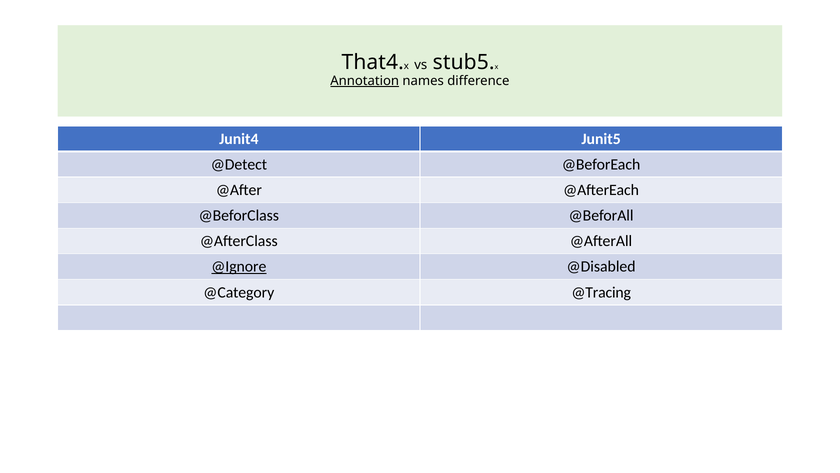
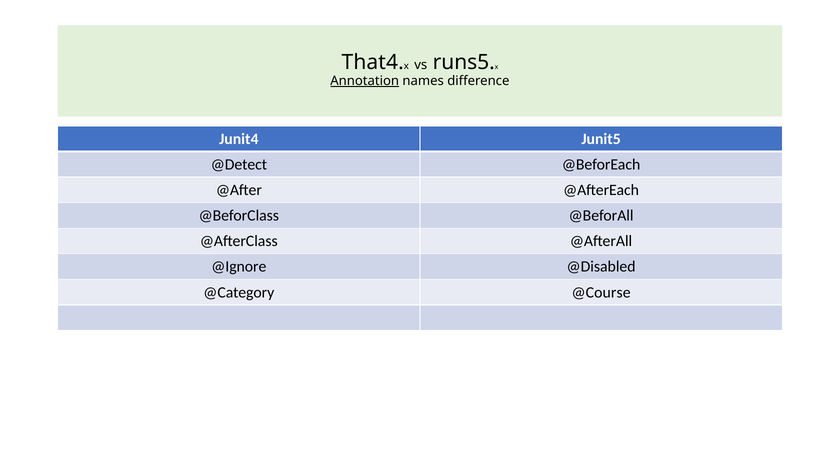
stub5: stub5 -> runs5 (464, 62)
@Ignore underline: present -> none (239, 266)
@Tracing: @Tracing -> @Course (601, 292)
